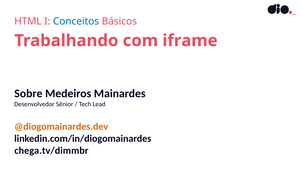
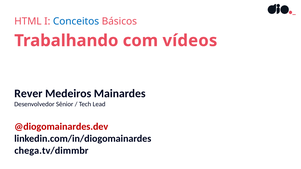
iframe: iframe -> vídeos (190, 41)
Sobre: Sobre -> Rever (28, 94)
@diogomainardes.dev colour: orange -> red (61, 127)
